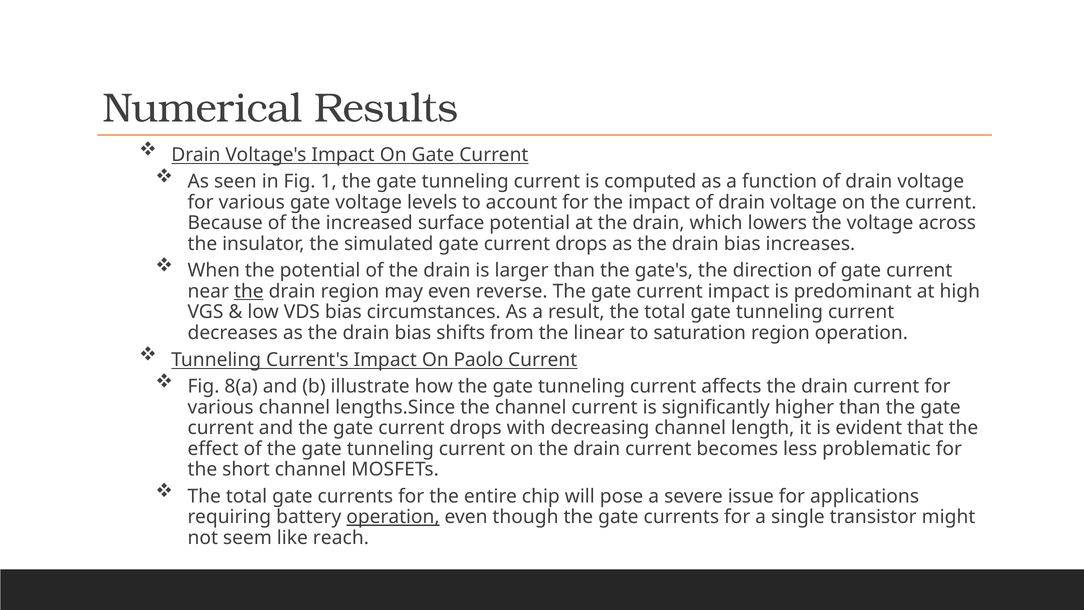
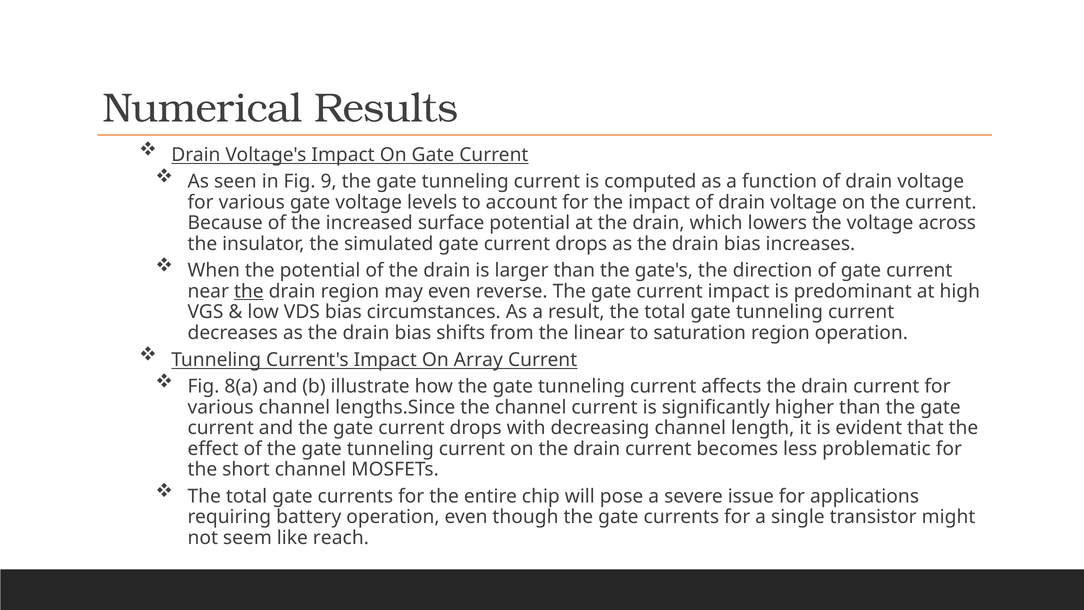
1: 1 -> 9 (329, 182)
Paolo: Paolo -> Array (478, 360)
operation underline: present -> none (393, 517)
